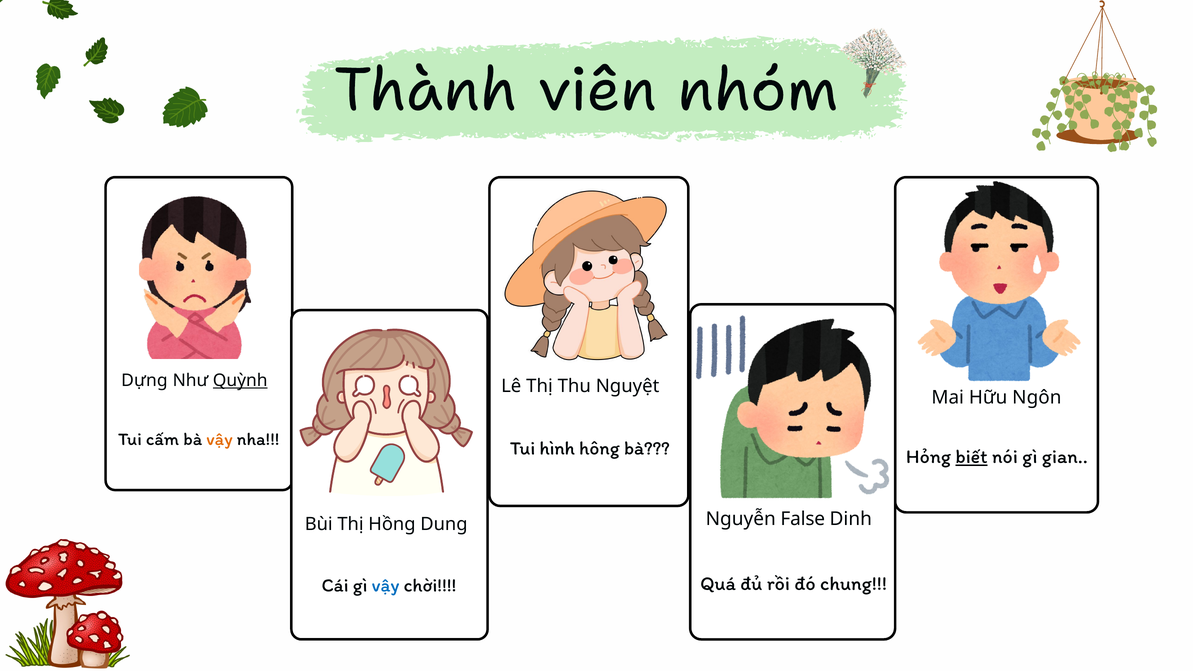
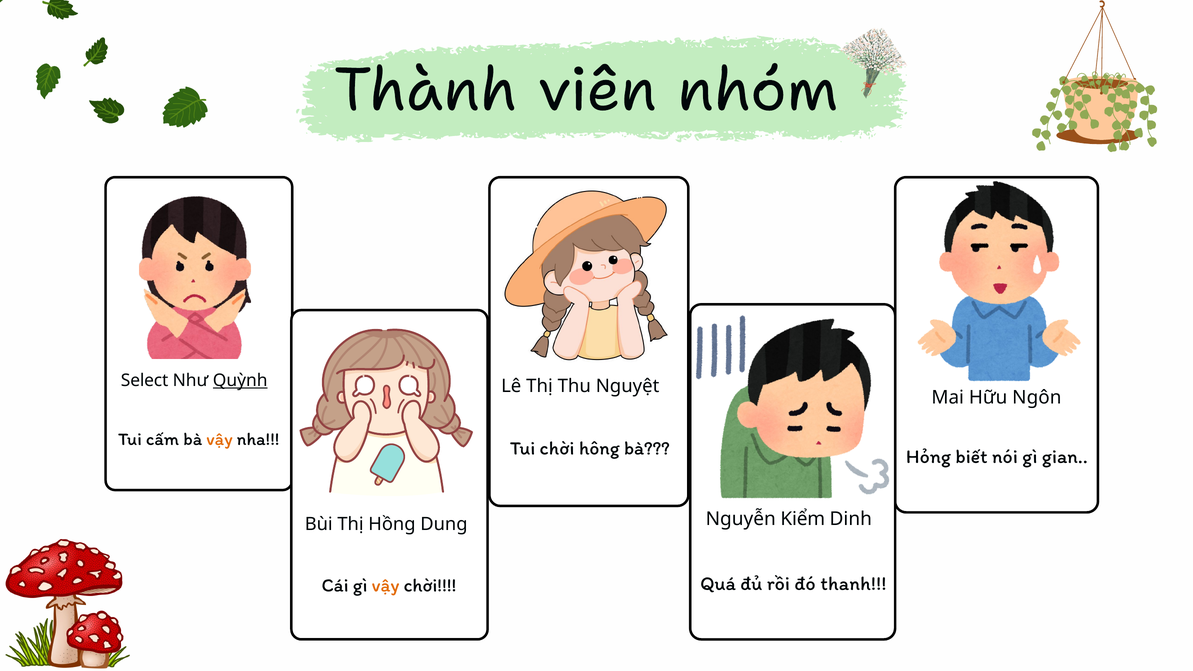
Dựng: Dựng -> Select (145, 381)
Tui hình: hình -> chời (557, 448)
biết underline: present -> none (971, 457)
False: False -> Kiểm (803, 519)
chung: chung -> thanh (853, 584)
vậy colour: blue -> orange (386, 585)
